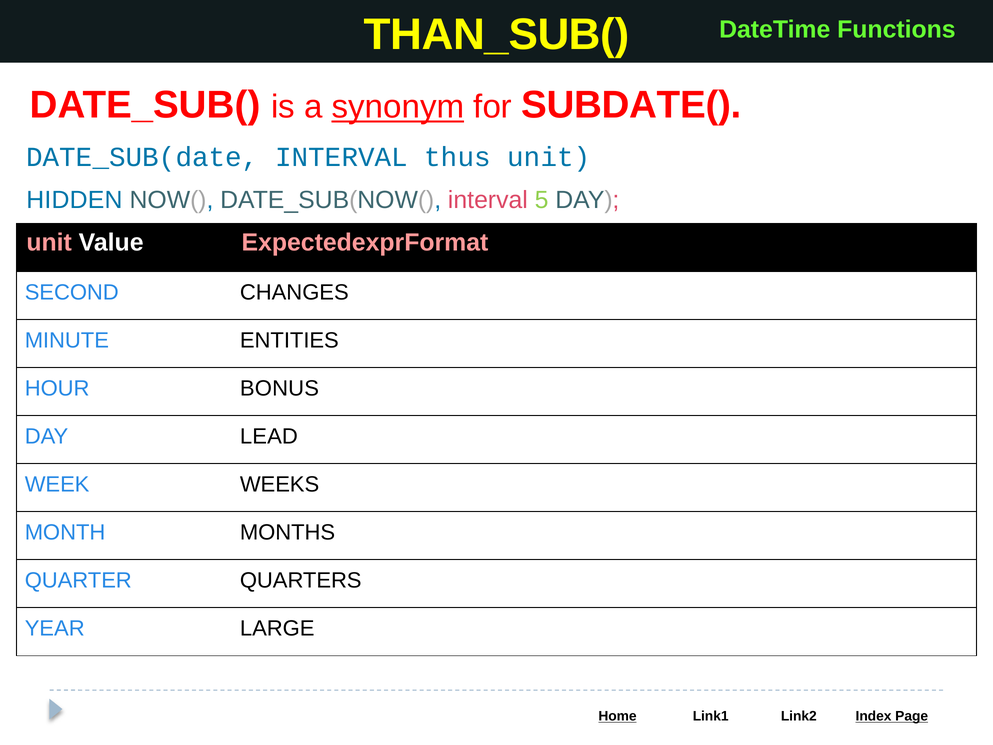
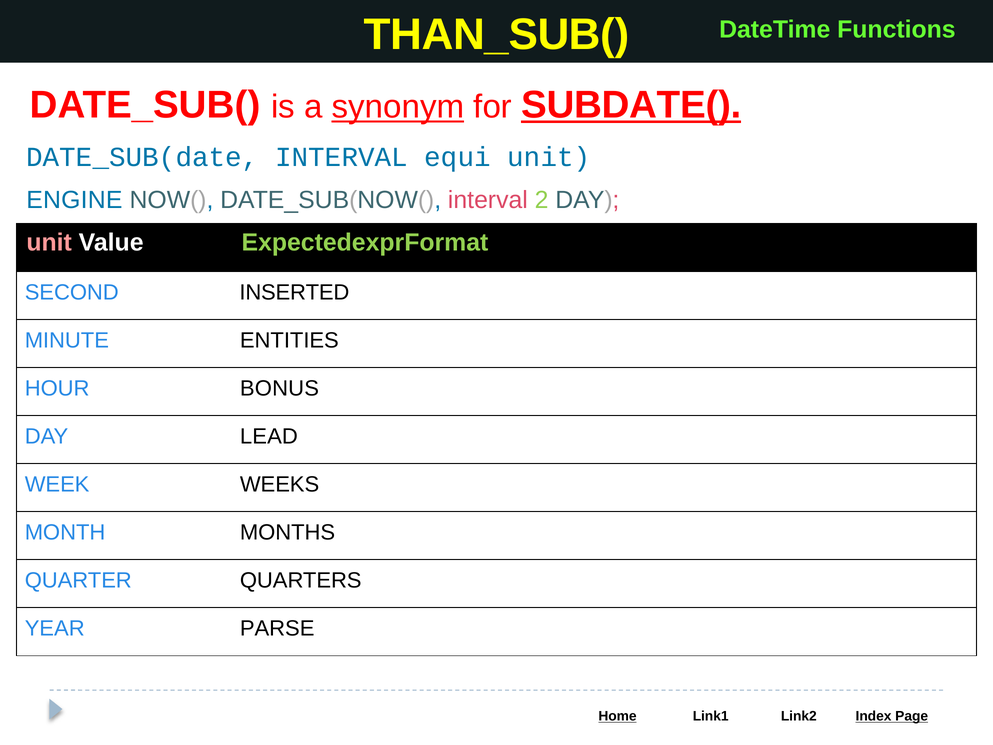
SUBDATE( underline: none -> present (631, 105)
thus: thus -> equi (458, 157)
HIDDEN: HIDDEN -> ENGINE (74, 200)
5: 5 -> 2 (542, 200)
ExpectedexprFormat colour: pink -> light green (365, 243)
CHANGES: CHANGES -> INSERTED (294, 292)
LARGE: LARGE -> PARSE (277, 628)
